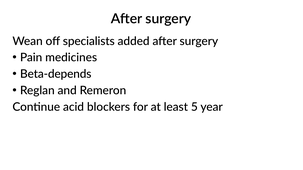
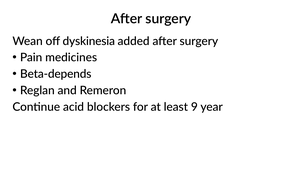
specialists: specialists -> dyskinesia (89, 41)
5: 5 -> 9 (194, 107)
